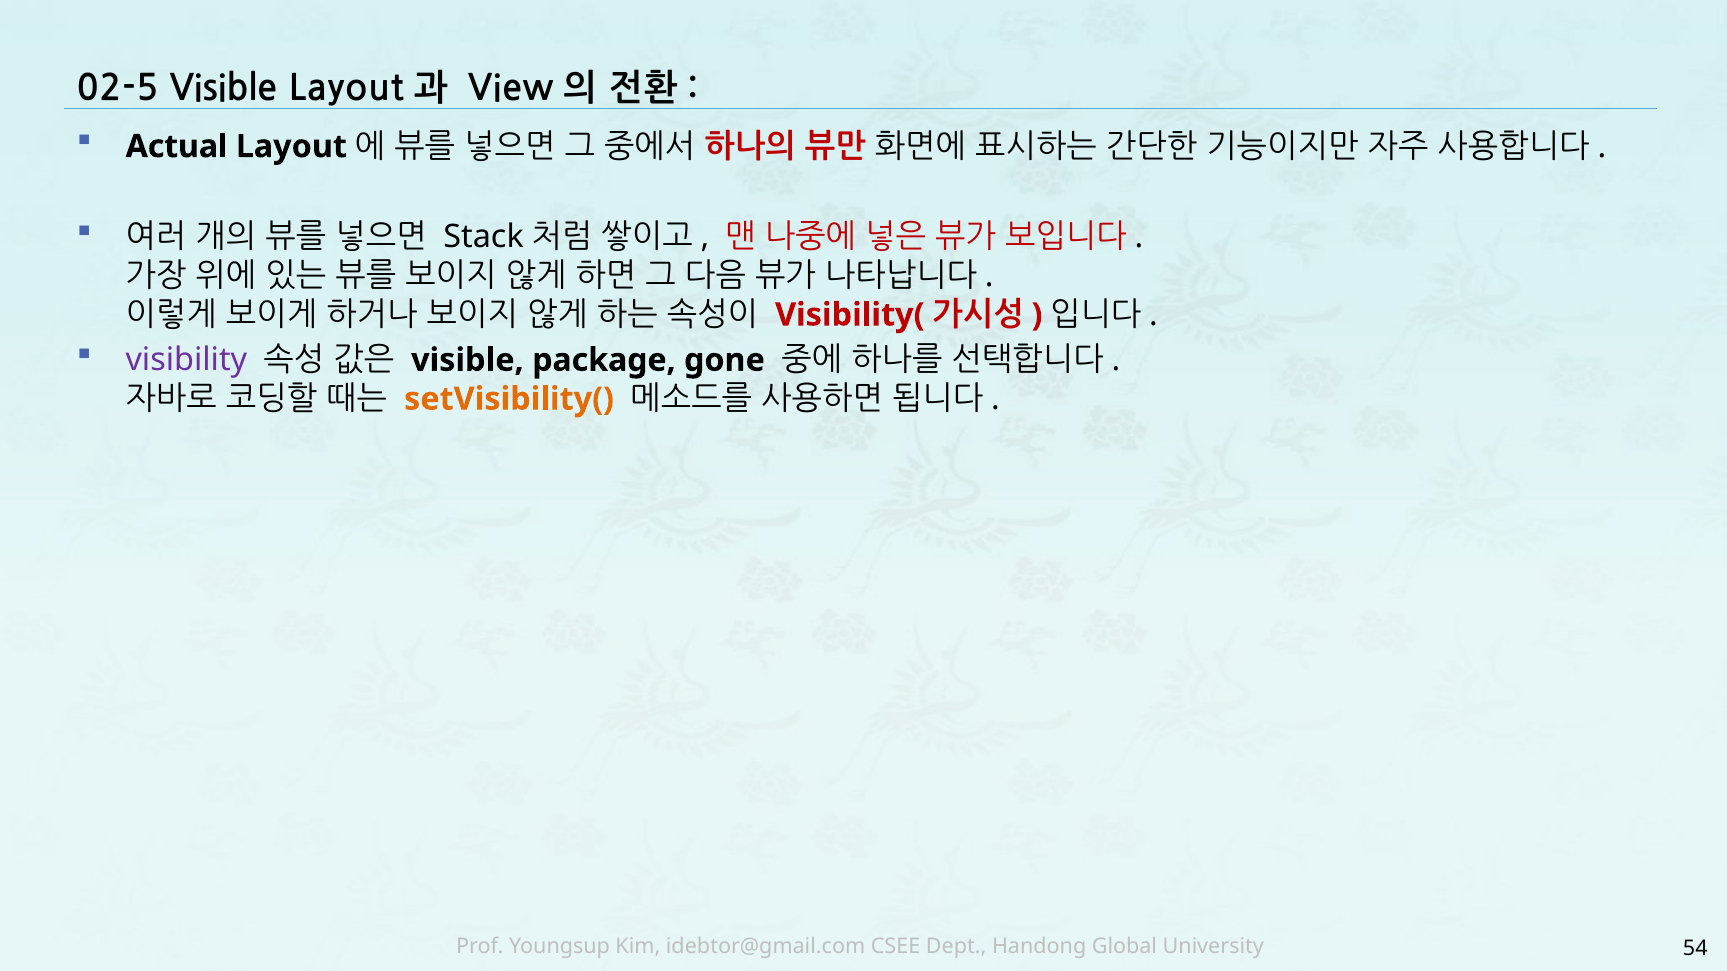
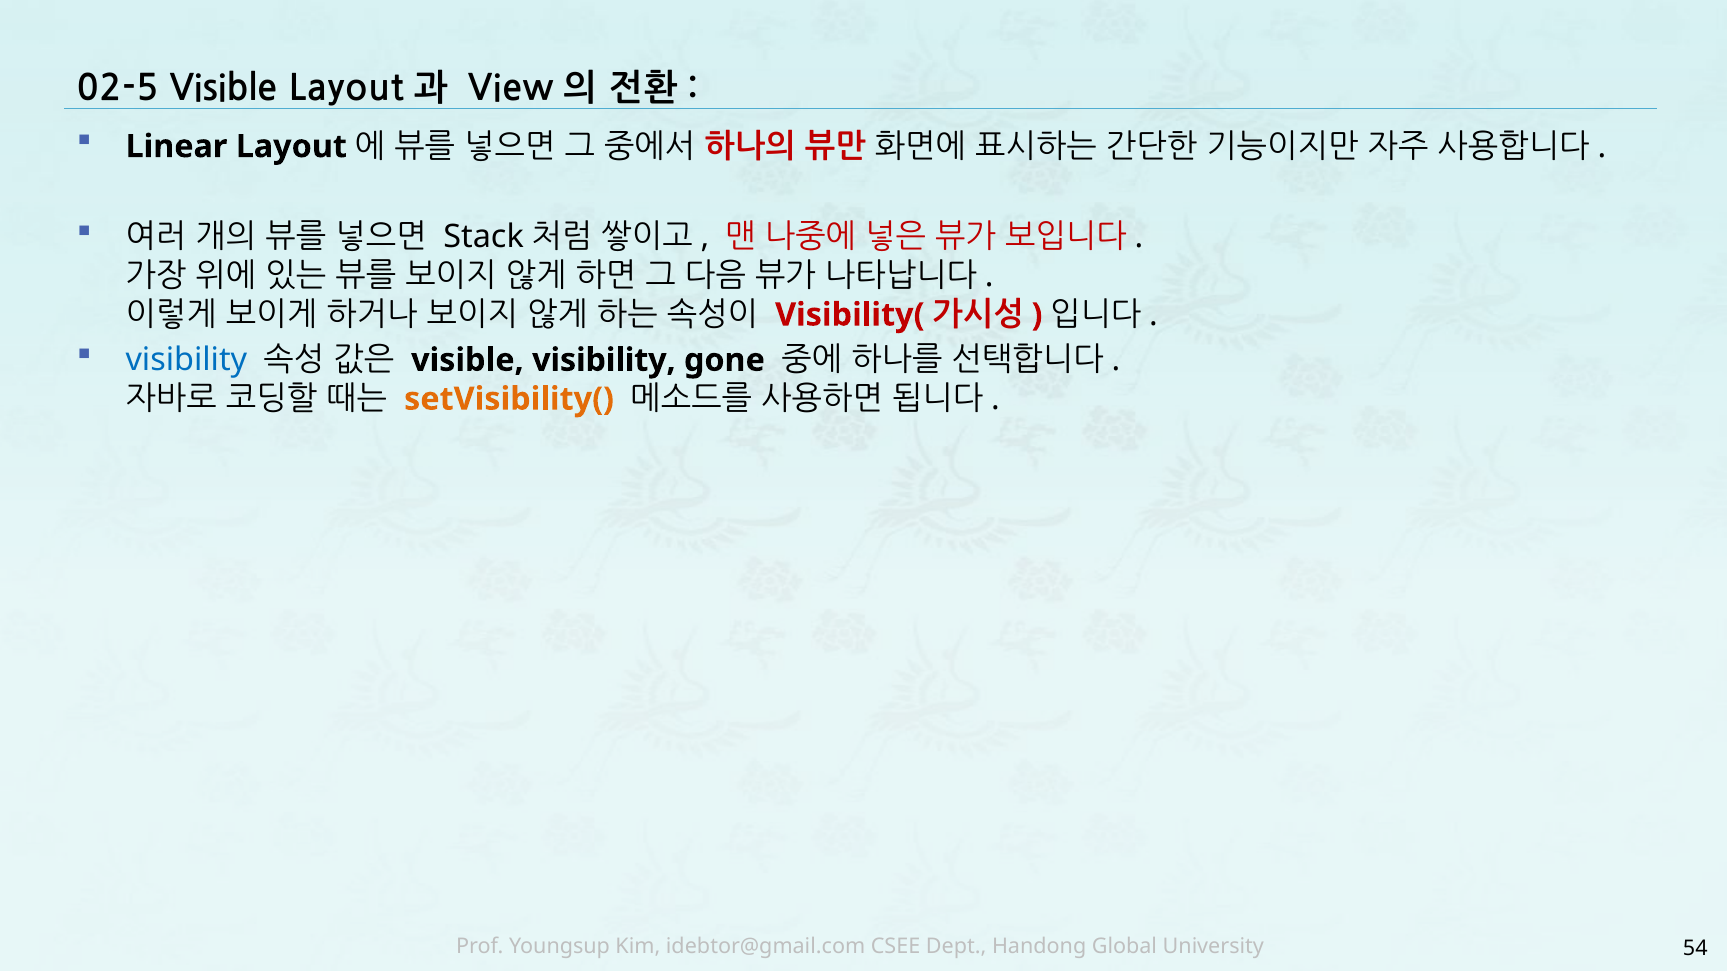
Actual: Actual -> Linear (176, 147)
visibility colour: purple -> blue (186, 360)
visible package: package -> visibility (604, 360)
